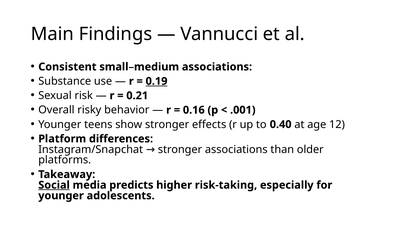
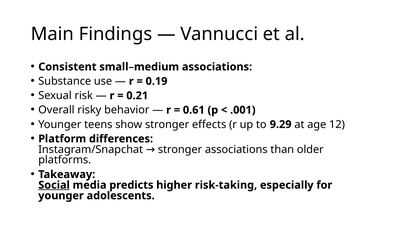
0.19 underline: present -> none (157, 81)
0.16: 0.16 -> 0.61 (194, 110)
0.40: 0.40 -> 9.29 (281, 124)
